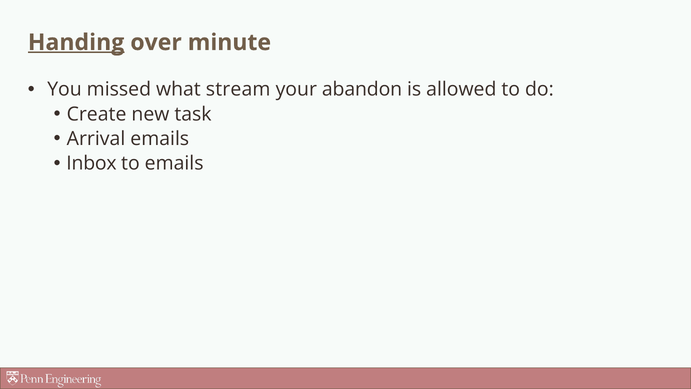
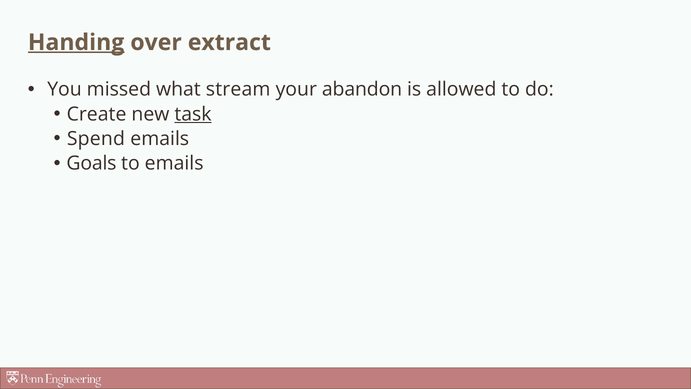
minute: minute -> extract (229, 42)
task underline: none -> present (193, 114)
Arrival: Arrival -> Spend (96, 139)
Inbox: Inbox -> Goals (91, 163)
